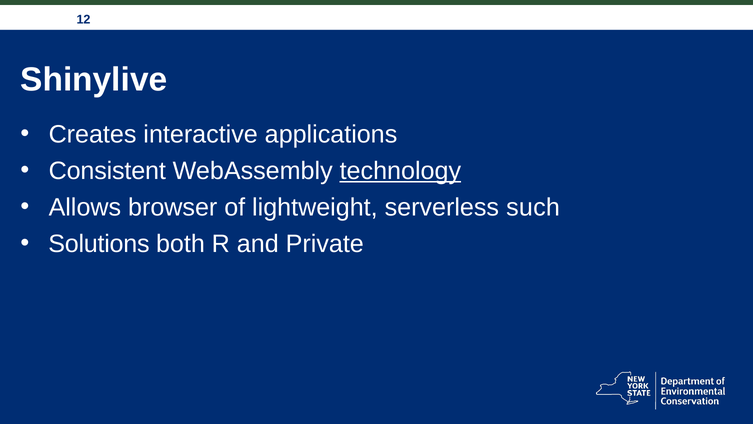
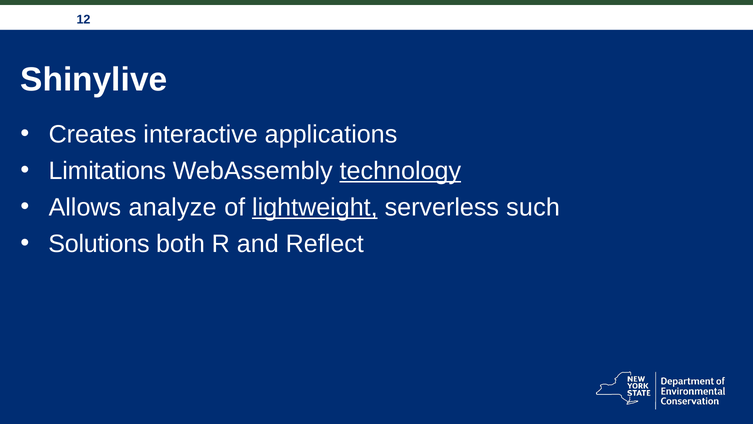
Consistent: Consistent -> Limitations (107, 171)
browser: browser -> analyze (173, 207)
lightweight underline: none -> present (315, 207)
Private: Private -> Reflect (325, 244)
